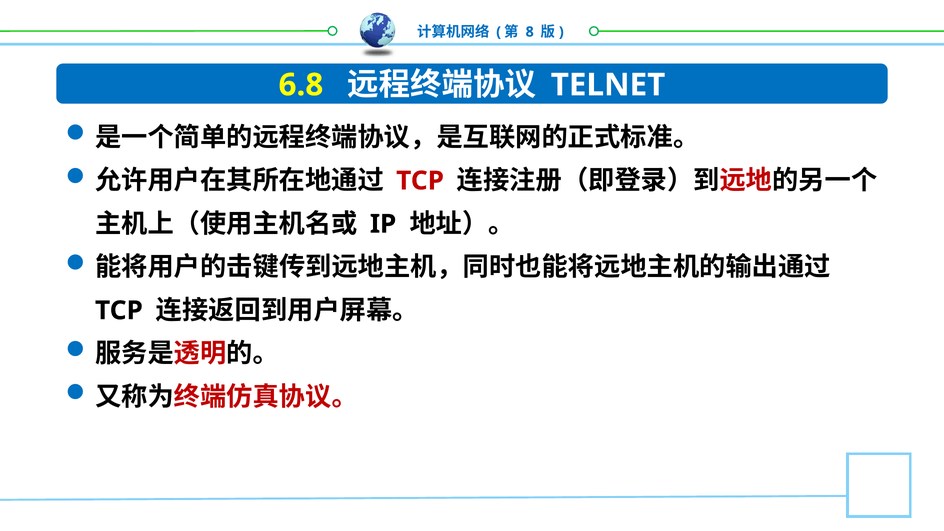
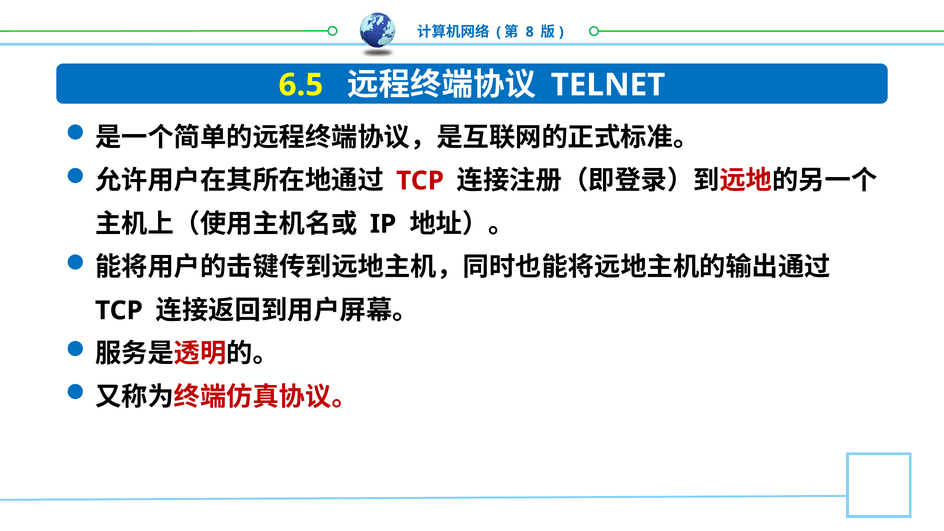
6.8: 6.8 -> 6.5 (301, 85)
